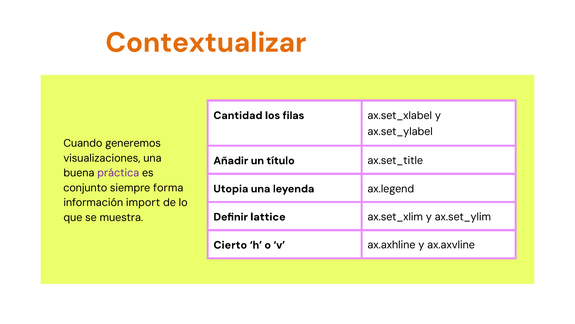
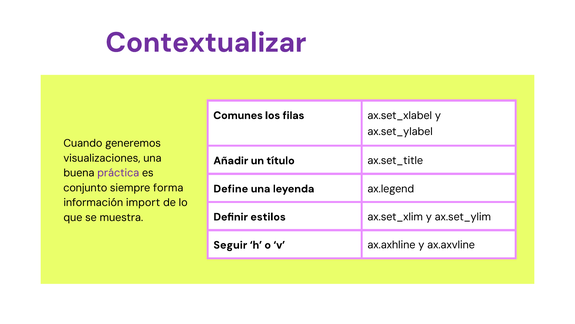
Contextualizar colour: orange -> purple (206, 42)
Cantidad: Cantidad -> Comunes (238, 115)
Utopia: Utopia -> Define (231, 188)
lattice: lattice -> estilos (268, 217)
Cierto: Cierto -> Seguir (230, 245)
